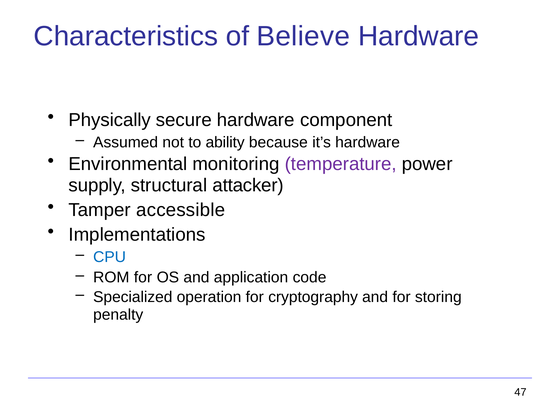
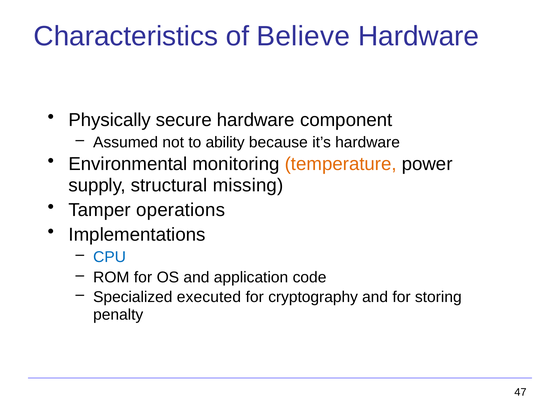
temperature colour: purple -> orange (341, 164)
attacker: attacker -> missing (248, 185)
accessible: accessible -> operations (181, 210)
operation: operation -> executed (209, 297)
